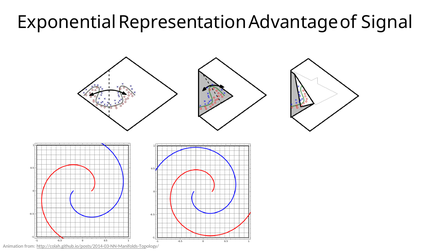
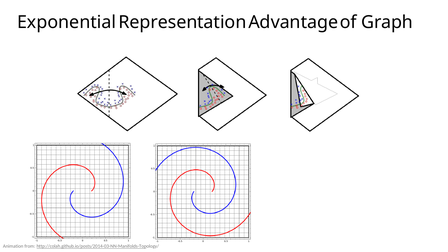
Signal: Signal -> Graph (387, 22)
